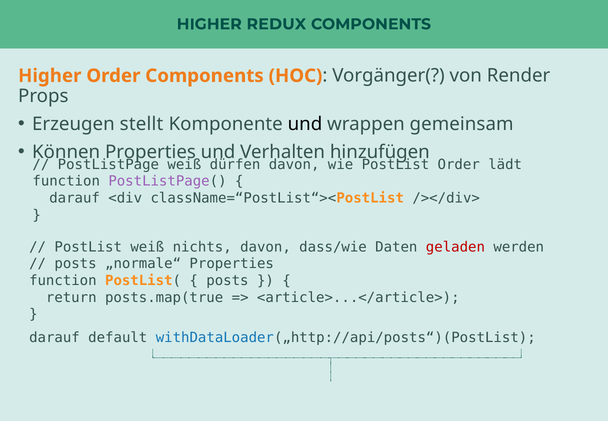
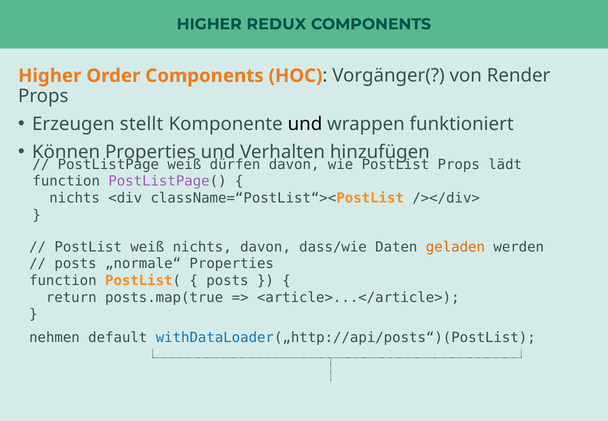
gemeinsam: gemeinsam -> funktioniert (462, 124)
Order: Order -> Props (459, 164)
darauf: darauf -> nichts (75, 198)
geladen colour: red -> orange (455, 247)
darauf: darauf -> nehmen (54, 337)
